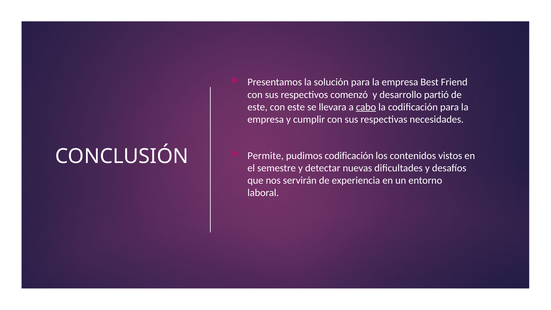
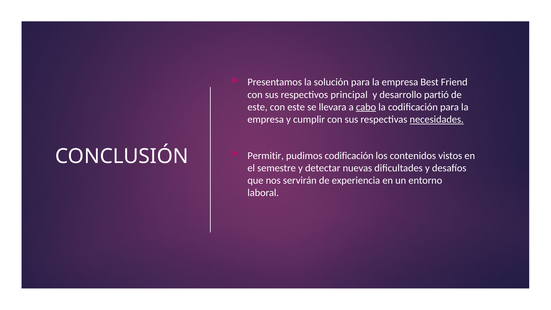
comenzó: comenzó -> principal (349, 95)
necesidades underline: none -> present (437, 119)
Permite: Permite -> Permitir (266, 156)
